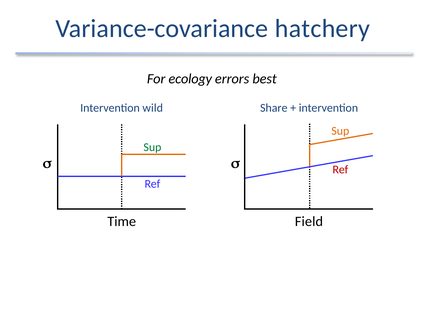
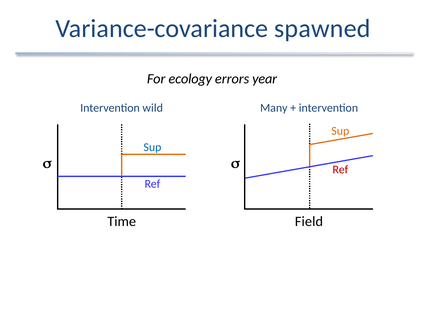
hatchery: hatchery -> spawned (322, 29)
best: best -> year (265, 79)
Share: Share -> Many (274, 108)
Sup colour: green -> blue (152, 148)
